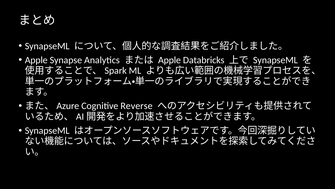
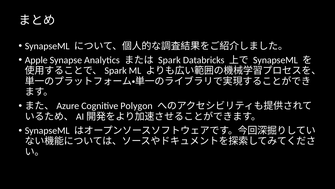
Apple: Apple -> Spark (169, 60)
Reverse: Reverse -> Polygon (137, 106)
